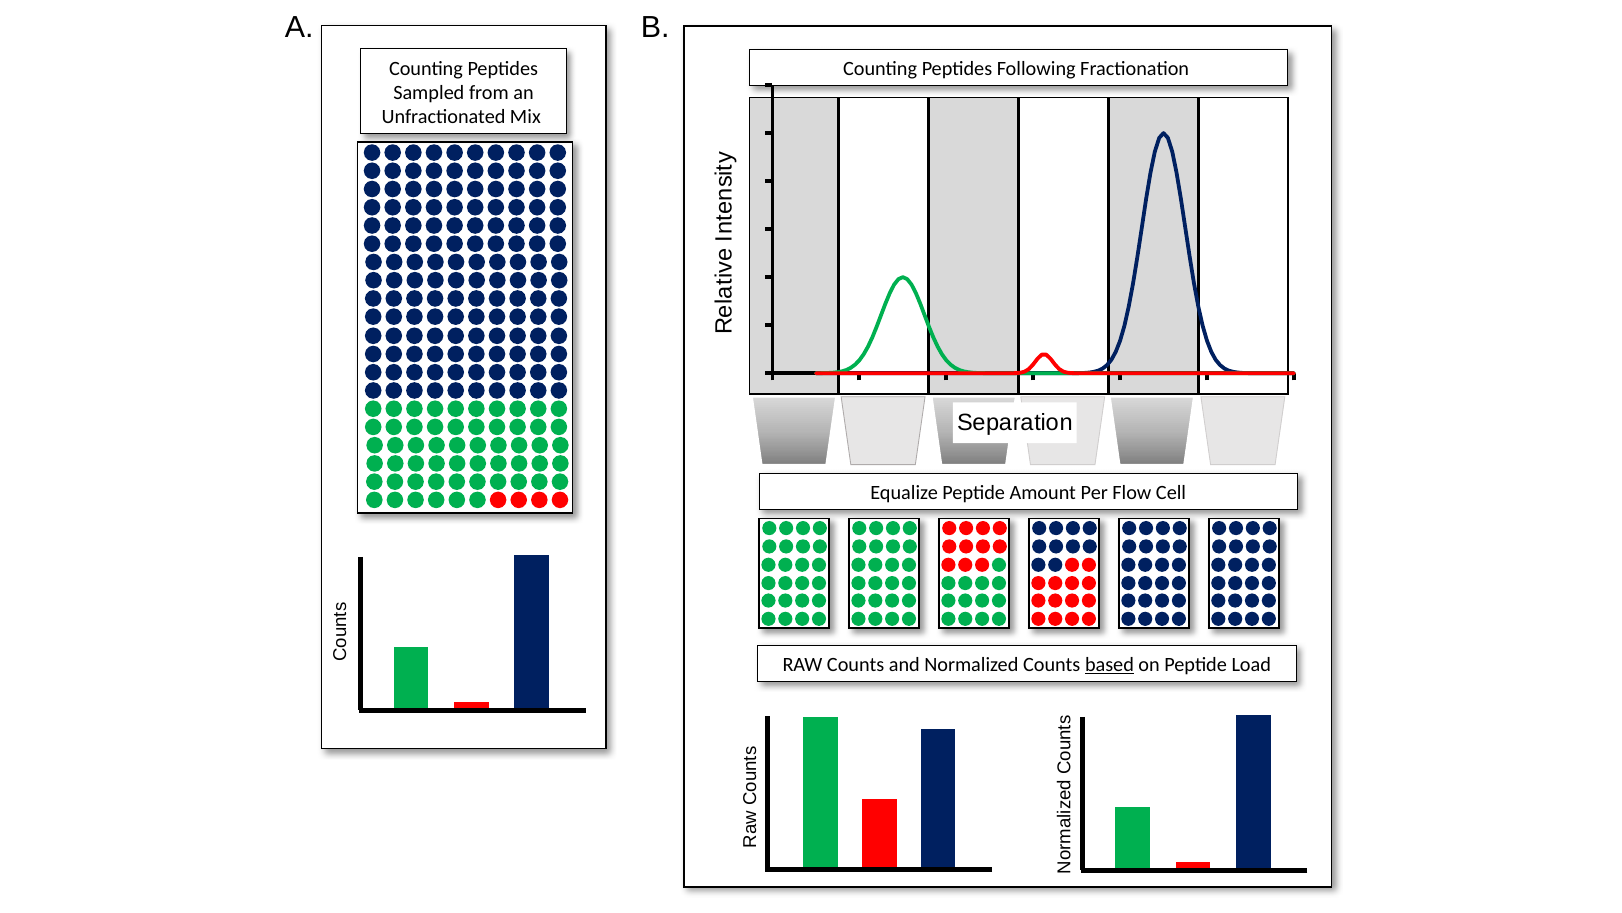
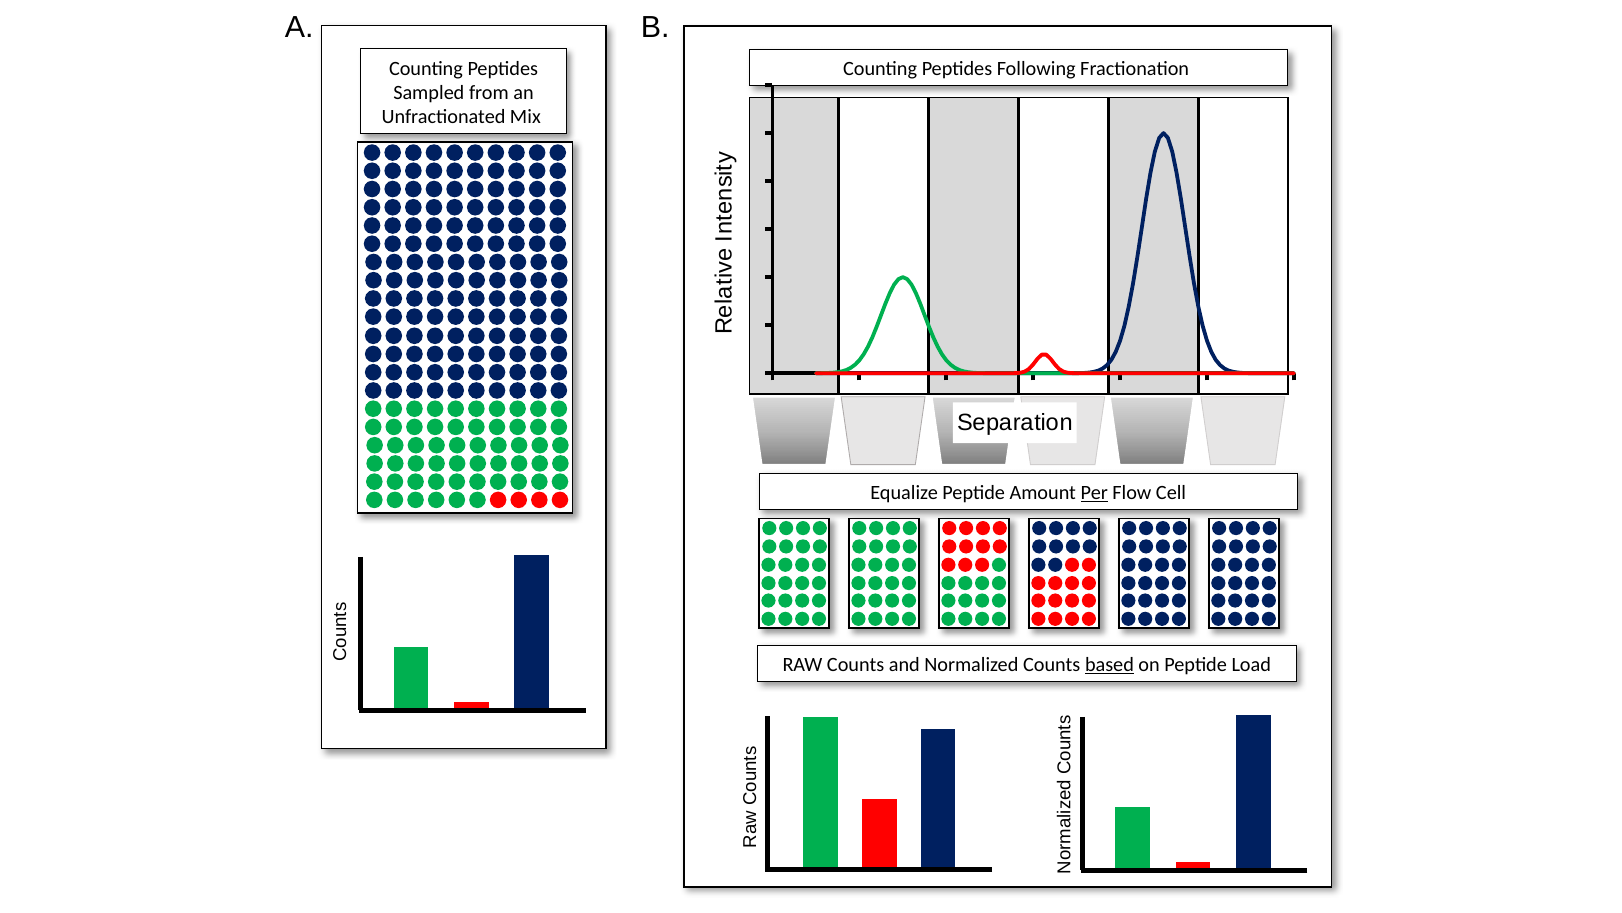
Per underline: none -> present (1094, 492)
